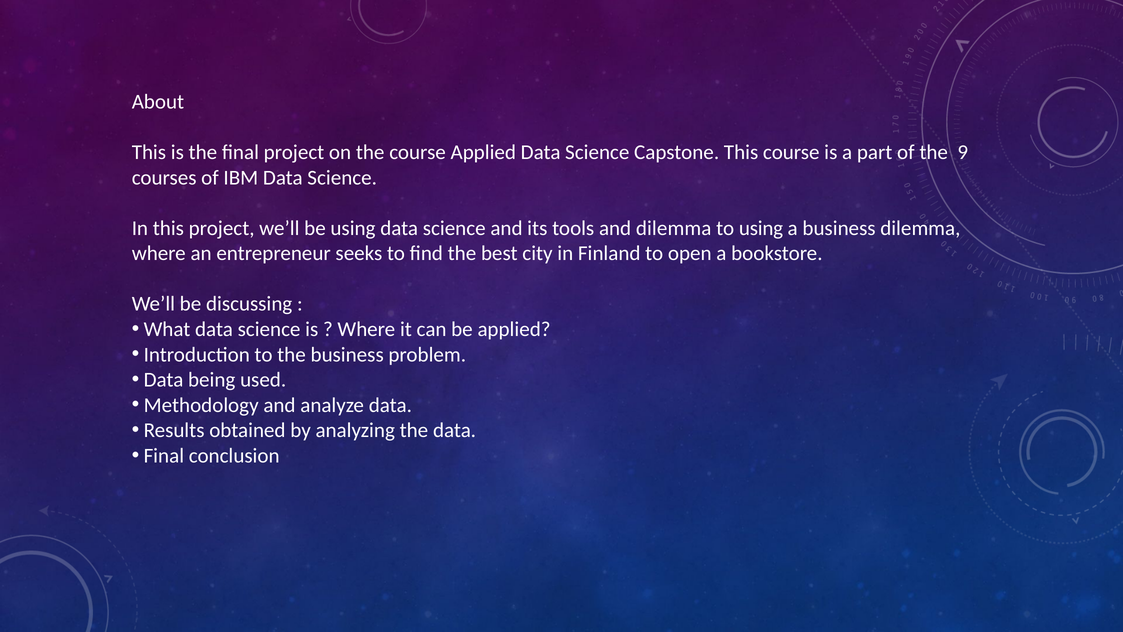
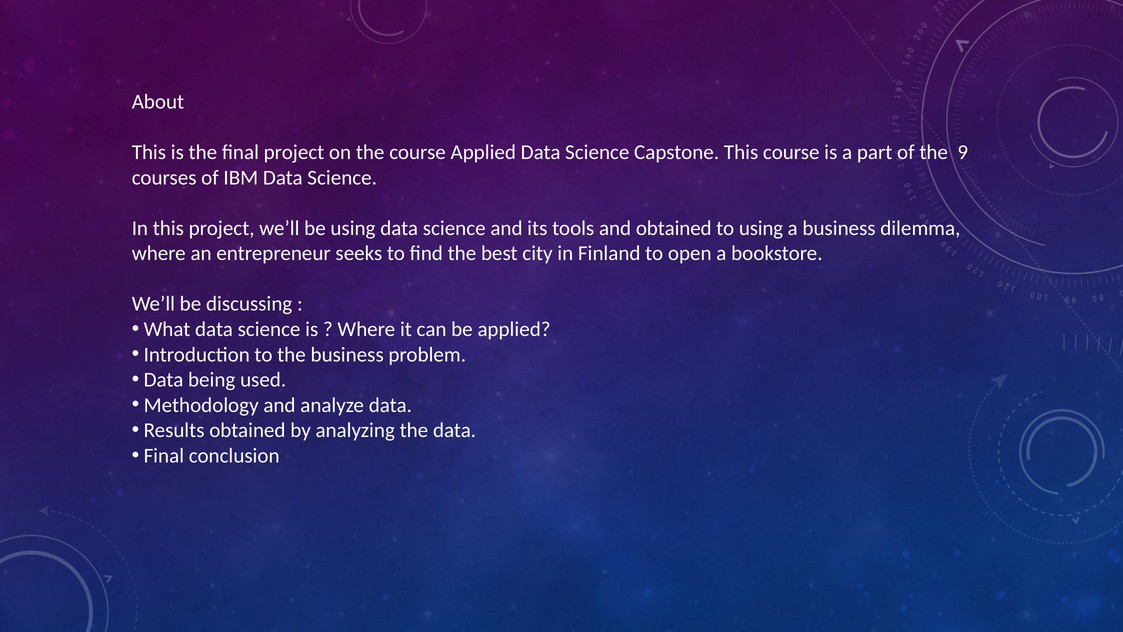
and dilemma: dilemma -> obtained (674, 228)
